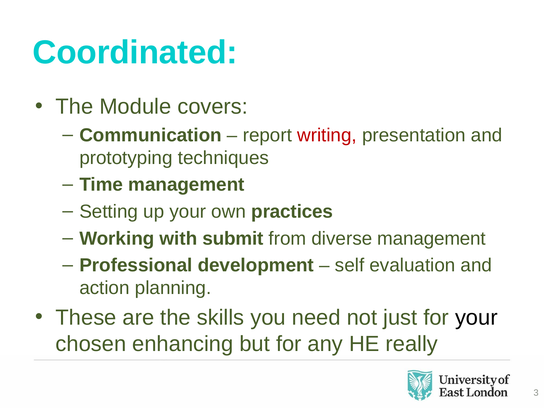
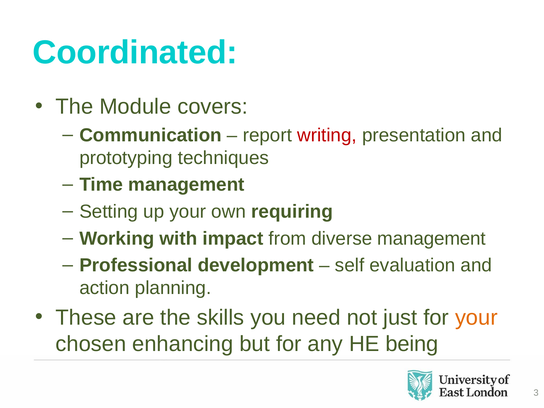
practices: practices -> requiring (292, 212)
submit: submit -> impact (233, 239)
your colour: black -> orange (476, 318)
really: really -> being (412, 344)
